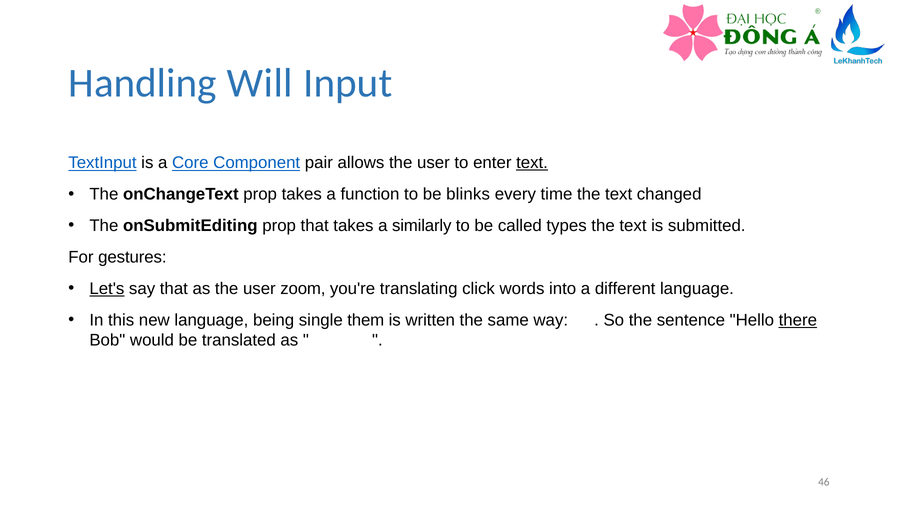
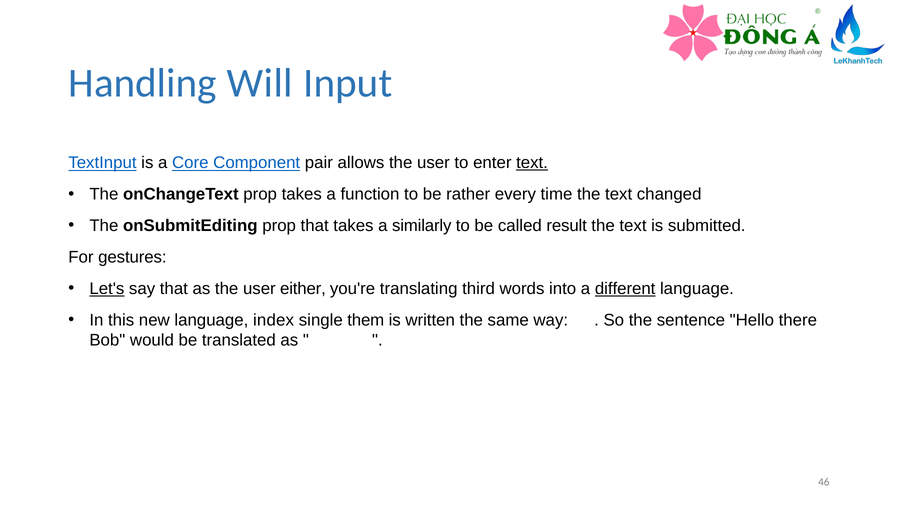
blinks: blinks -> rather (468, 194)
types: types -> result (567, 226)
zoom: zoom -> either (303, 289)
click: click -> third (479, 289)
different underline: none -> present (625, 289)
being: being -> index (274, 320)
there underline: present -> none (798, 320)
